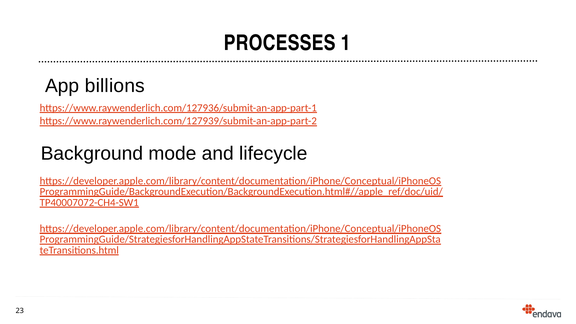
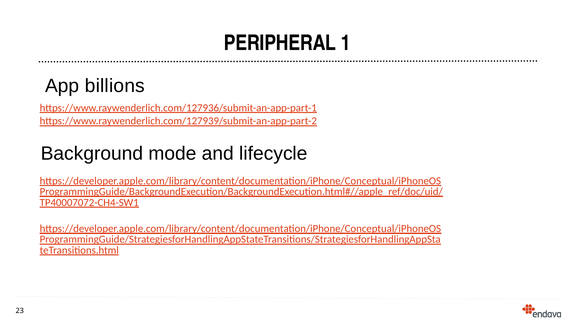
PROCESSES: PROCESSES -> PERIPHERAL (280, 43)
